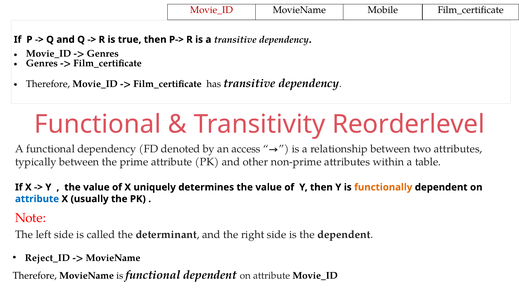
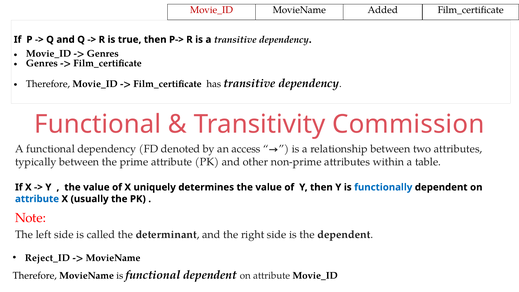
Mobile: Mobile -> Added (383, 10)
Reorderlevel: Reorderlevel -> Commission (408, 124)
functionally colour: orange -> blue (383, 187)
